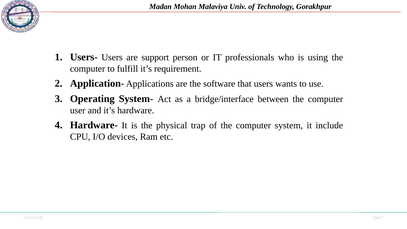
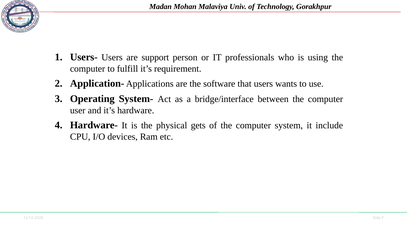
trap: trap -> gets (198, 125)
